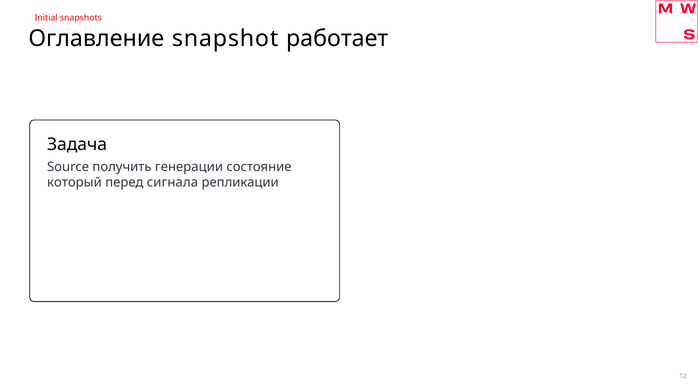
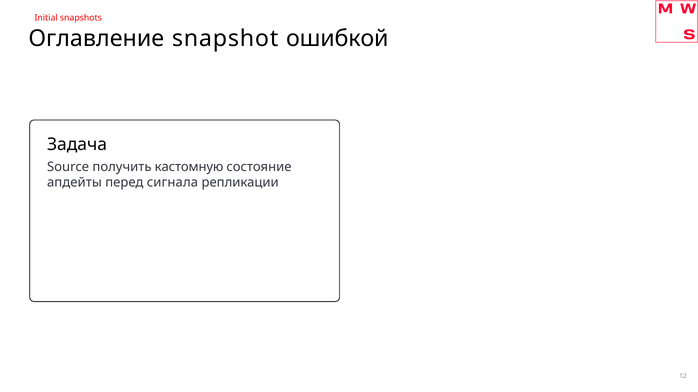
работает: работает -> ошибкой (337, 39)
генерации: генерации -> кастомную (189, 167)
который: который -> апдейты (74, 183)
